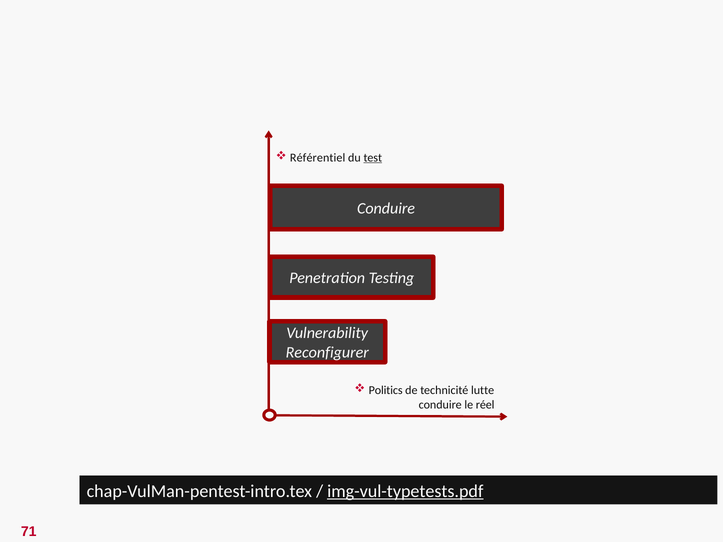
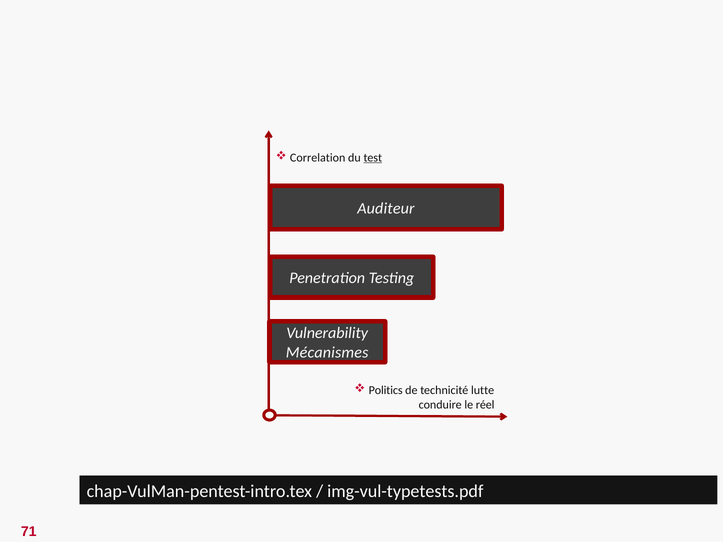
Référentiel: Référentiel -> Correlation (318, 158)
Conduire: Conduire -> Auditeur (386, 209)
Reconfigurer: Reconfigurer -> Mécanismes (327, 353)
img-vul-typetests.pdf underline: present -> none (405, 491)
